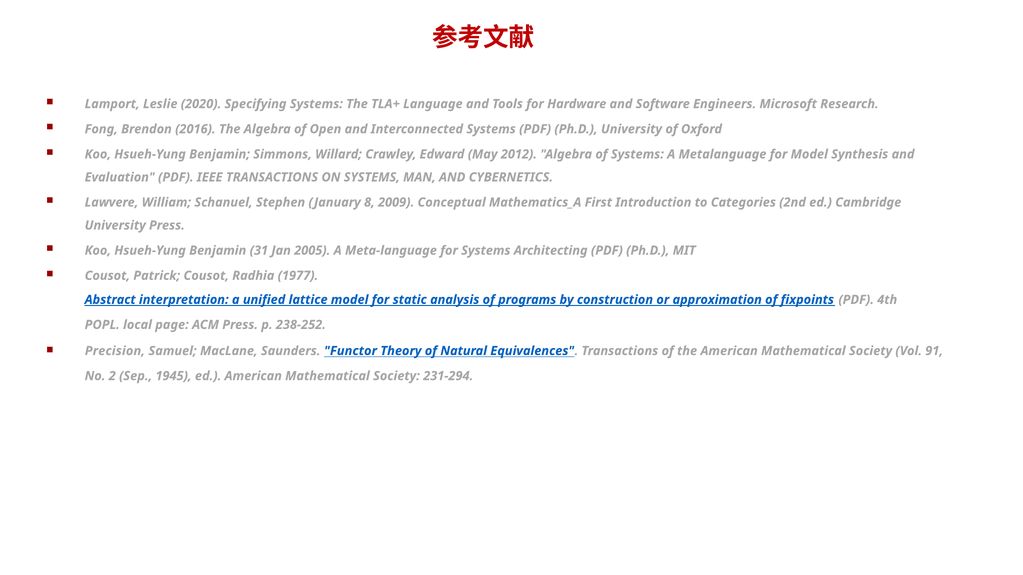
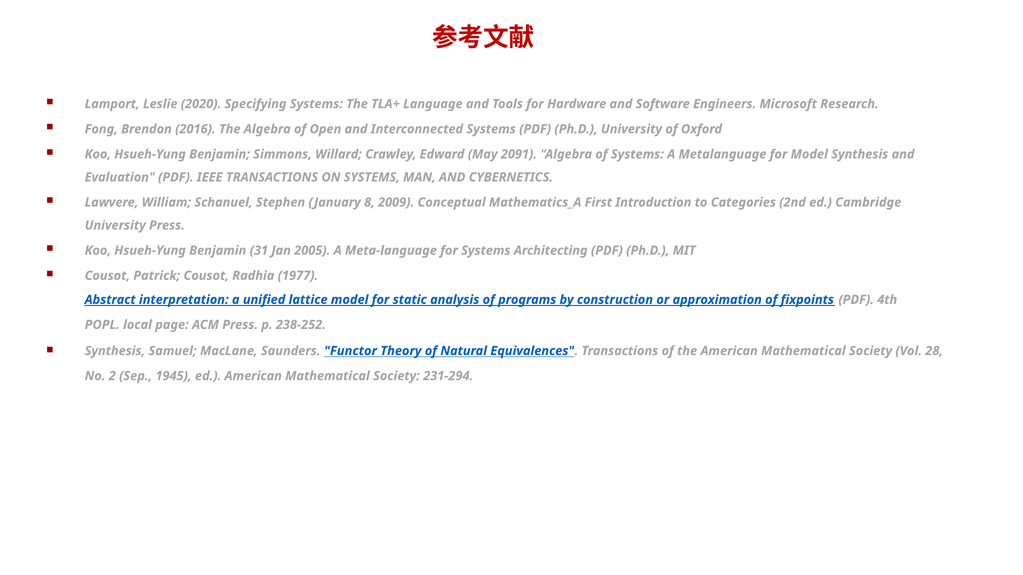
2012: 2012 -> 2091 (519, 154)
Precision: Precision -> Synthesis (115, 351)
91: 91 -> 28 (934, 351)
